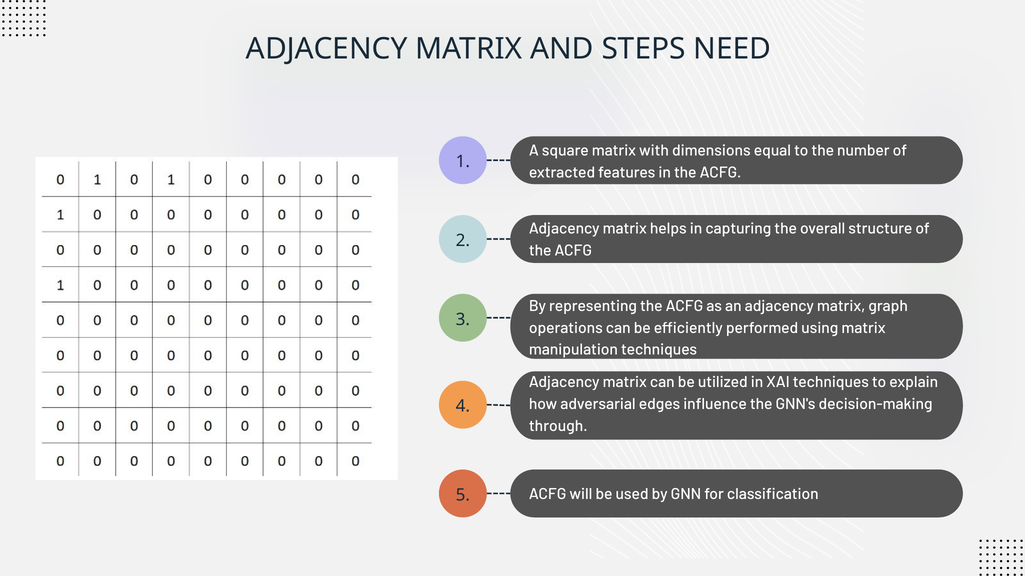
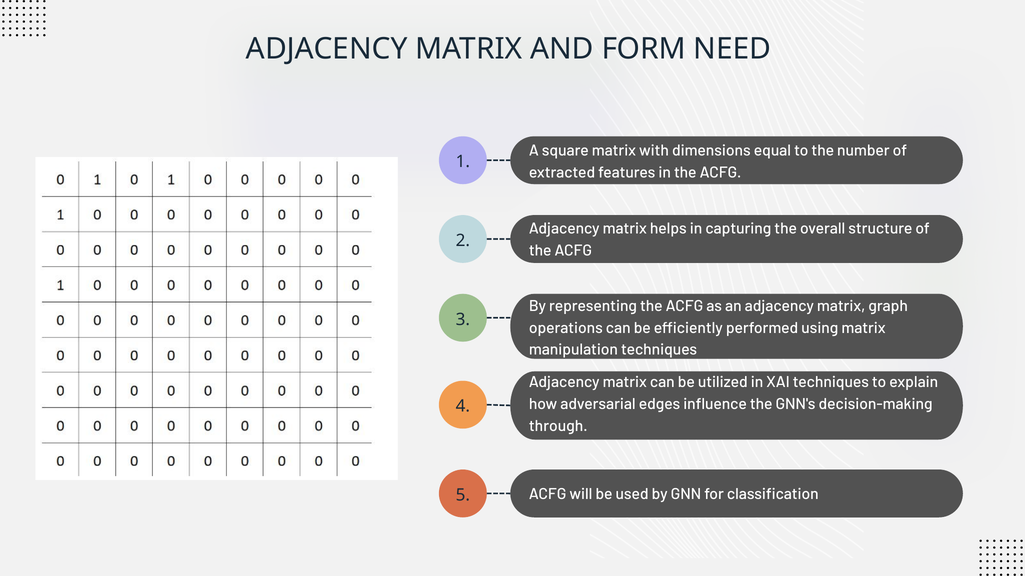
STEPS: STEPS -> FORM (644, 49)
